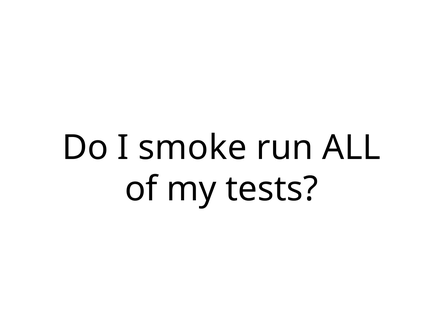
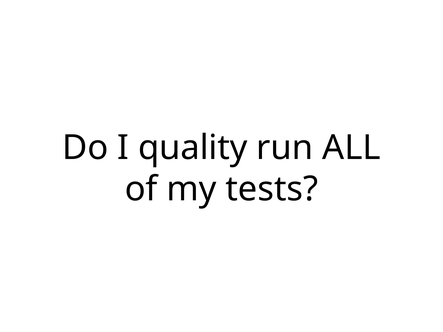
smoke: smoke -> quality (193, 148)
